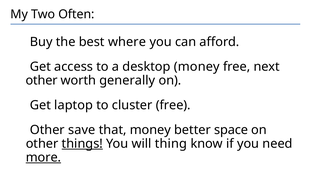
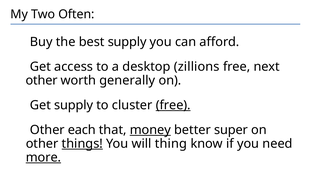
best where: where -> supply (127, 42)
desktop money: money -> zillions (197, 67)
Get laptop: laptop -> supply (74, 105)
free underline: none -> present (173, 105)
save: save -> each (82, 130)
money underline: none -> present (150, 130)
space: space -> super (231, 130)
